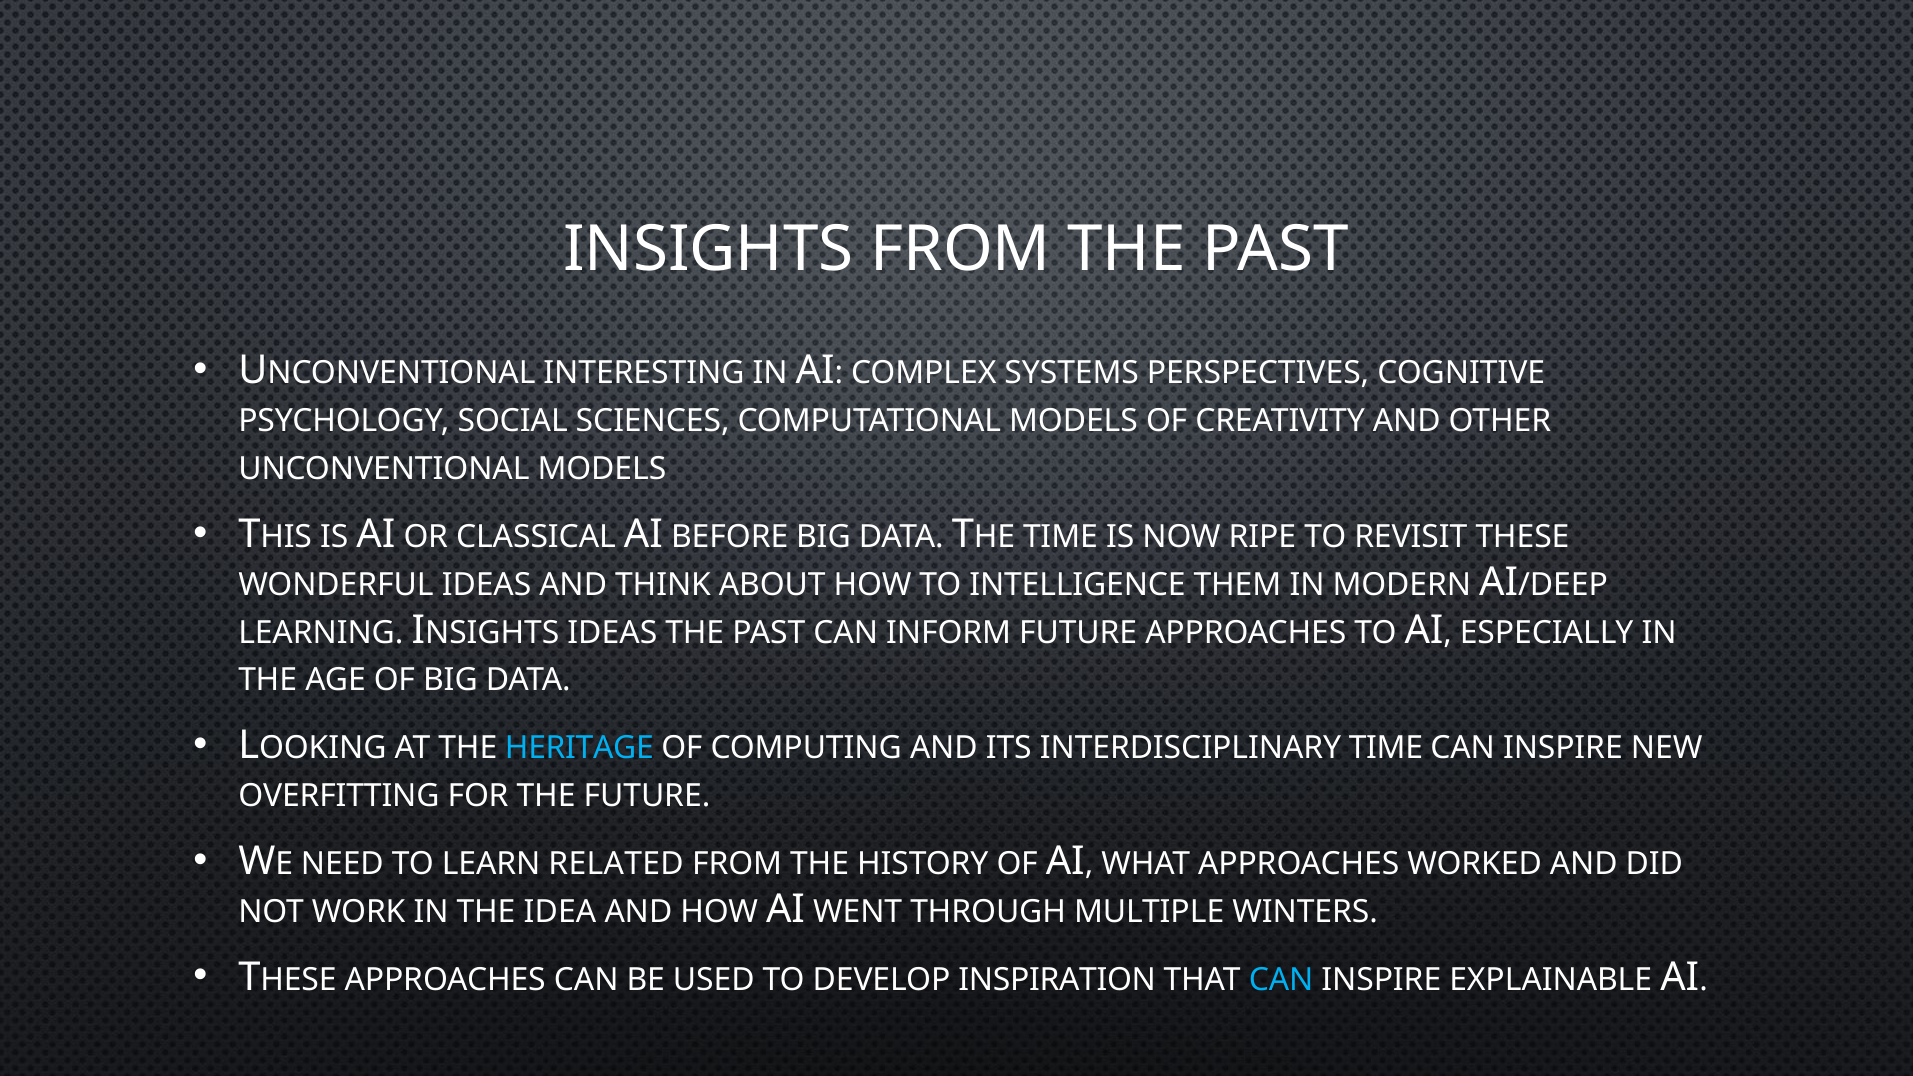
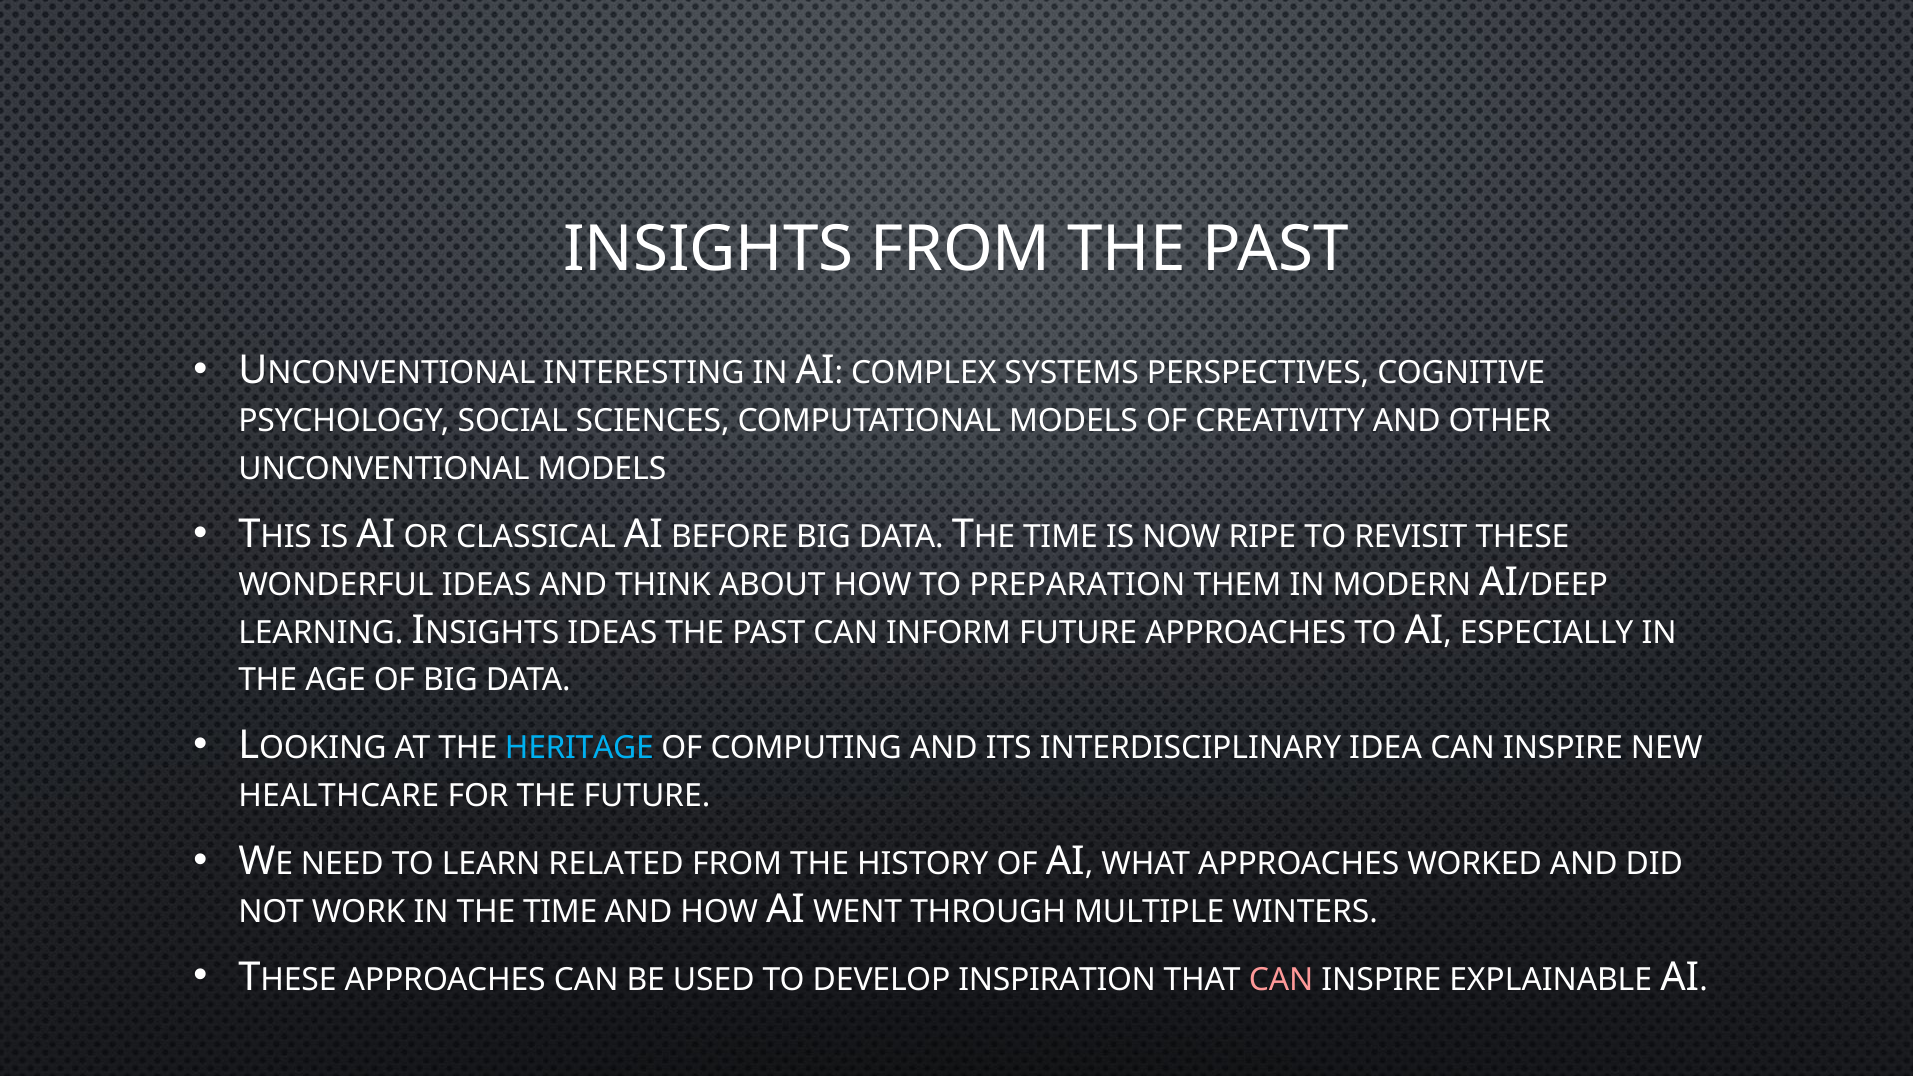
INTELLIGENCE: INTELLIGENCE -> PREPARATION (1077, 585)
INTERDISCIPLINARY TIME: TIME -> IDEA (1386, 748)
OVERFITTING: OVERFITTING -> HEALTHCARE (339, 796)
THE IDEA: IDEA -> TIME (560, 912)
CAN colour: light blue -> pink (1281, 980)
